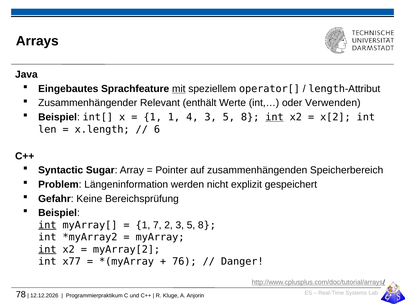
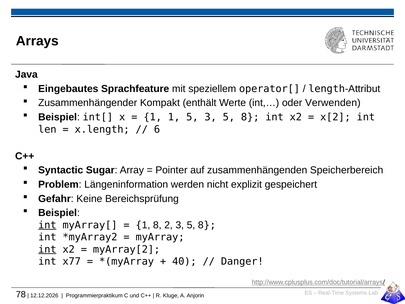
mit underline: present -> none (179, 89)
Relevant: Relevant -> Kompakt (160, 103)
1 4: 4 -> 5 (192, 117)
int underline: present -> none (275, 117)
1 7: 7 -> 8 (157, 225)
76: 76 -> 40 (184, 261)
